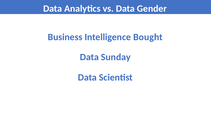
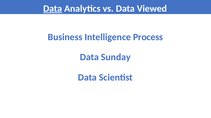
Data underline: none -> present (53, 9)
Gender: Gender -> Viewed (152, 9)
Bought: Bought -> Process (148, 37)
